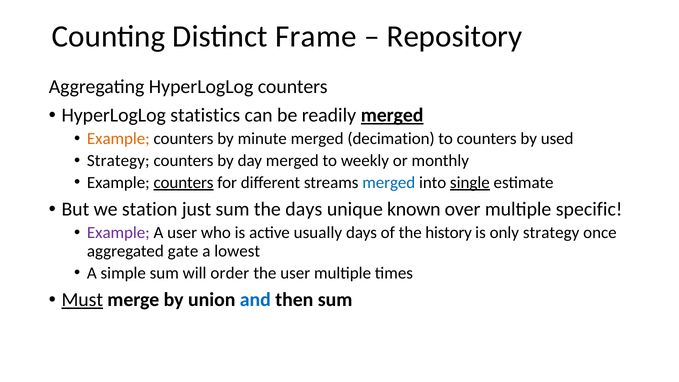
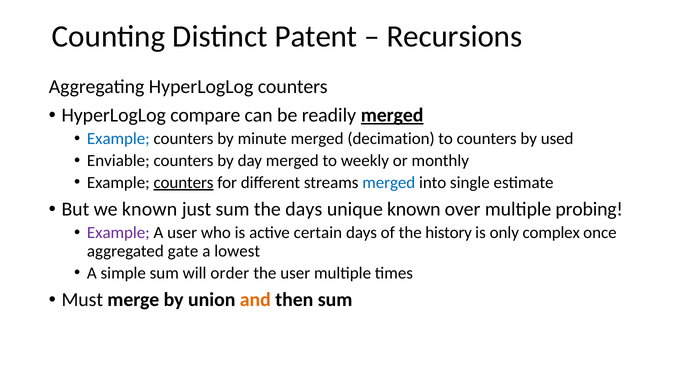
Frame: Frame -> Patent (316, 37)
Repository: Repository -> Recursions (455, 37)
statistics: statistics -> compare (205, 115)
Example colour: orange -> blue (118, 139)
Strategy: Strategy -> Enviable (118, 161)
single underline: present -> none (470, 182)
we station: station -> known (150, 209)
specific: specific -> probing (589, 209)
usually: usually -> certain (318, 233)
only strategy: strategy -> complex (551, 233)
Must underline: present -> none (82, 300)
and colour: blue -> orange (255, 300)
